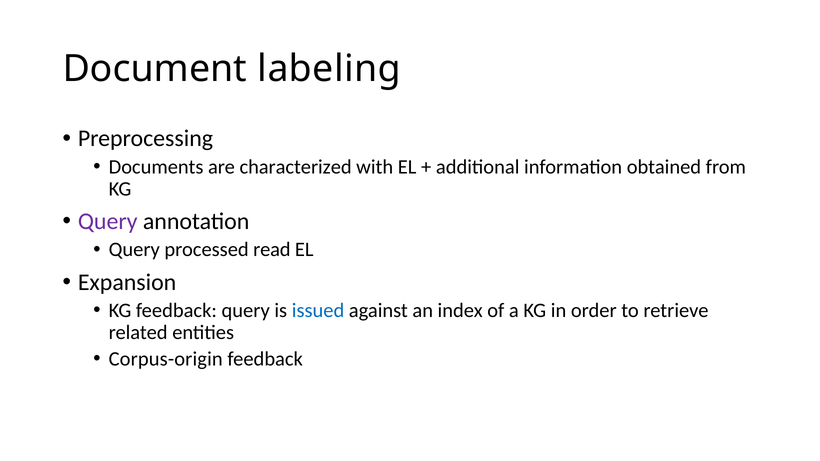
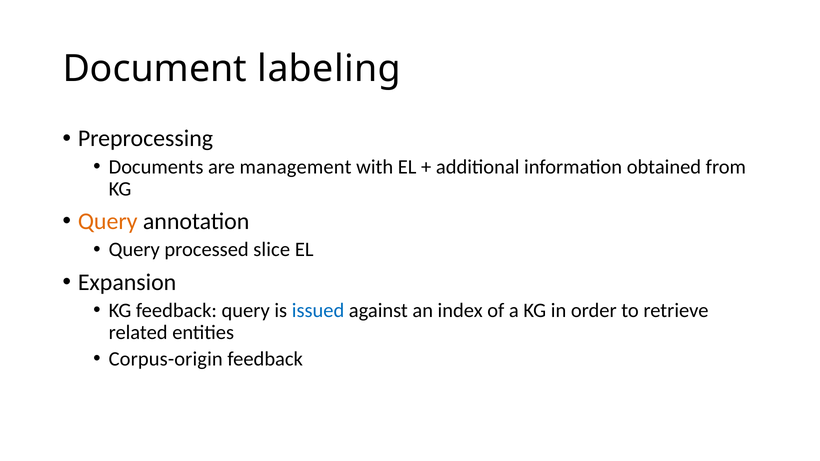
characterized: characterized -> management (296, 167)
Query colour: purple -> orange (108, 222)
read: read -> slice (272, 250)
